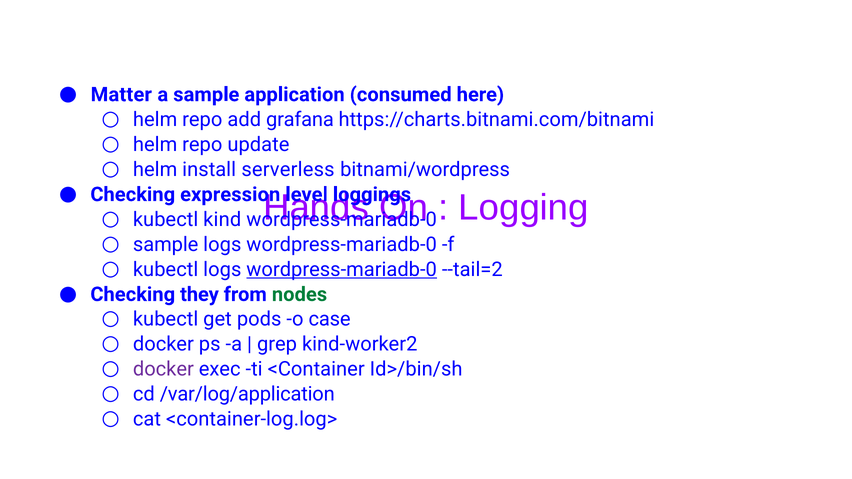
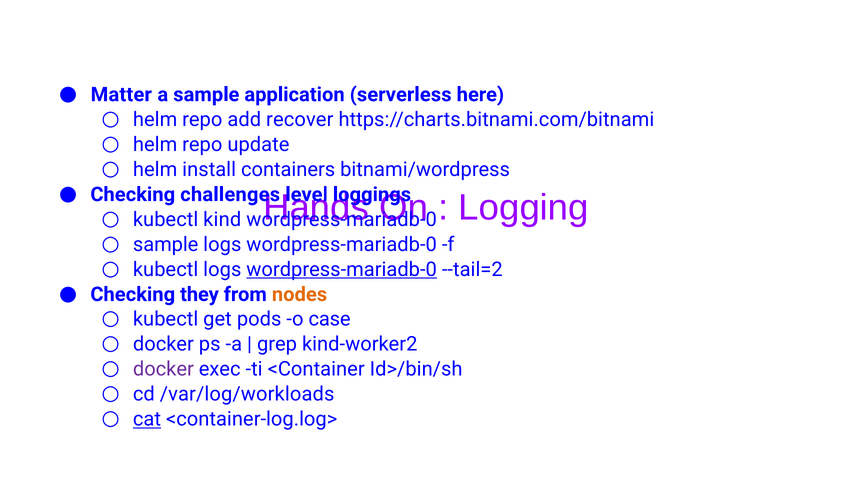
consumed: consumed -> serverless (401, 95)
grafana: grafana -> recover (300, 120)
serverless: serverless -> containers (288, 170)
expression: expression -> challenges (230, 195)
nodes colour: green -> orange (300, 295)
/var/log/application: /var/log/application -> /var/log/workloads (247, 395)
cat underline: none -> present (147, 419)
